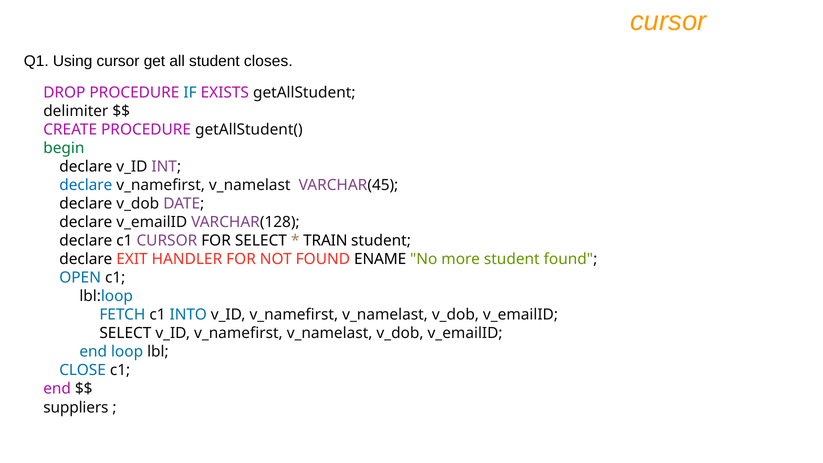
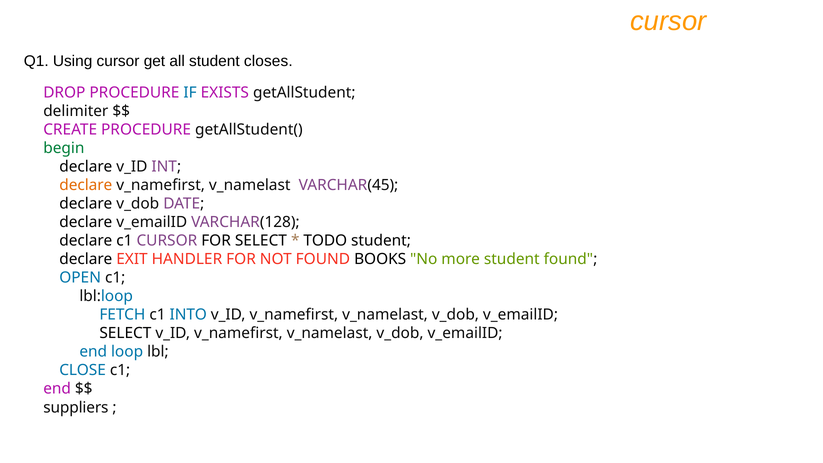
declare colour: blue -> orange (86, 185)
TRAIN: TRAIN -> TODO (325, 241)
ENAME: ENAME -> BOOKS (380, 259)
